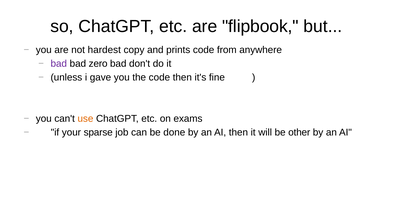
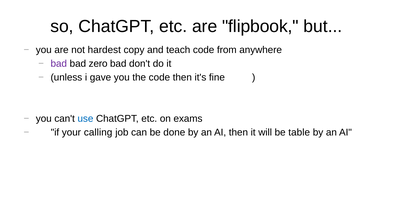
prints: prints -> teach (178, 50)
use colour: orange -> blue (85, 119)
sparse: sparse -> calling (98, 132)
other: other -> table (299, 132)
